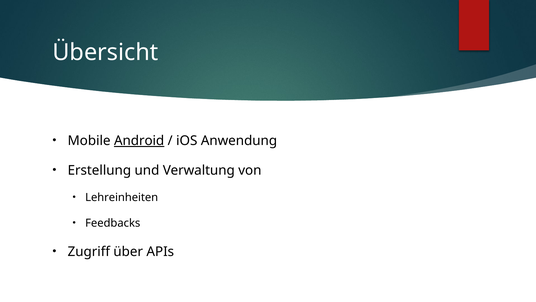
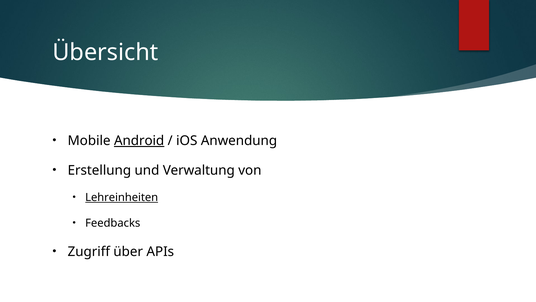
Lehreinheiten underline: none -> present (122, 197)
